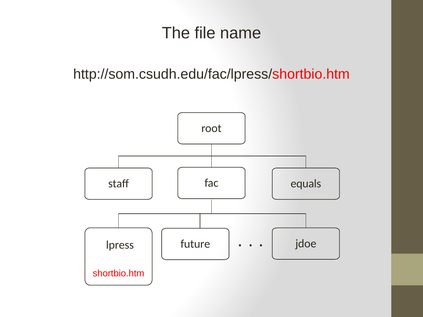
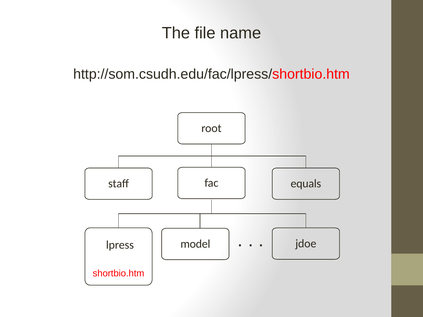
future: future -> model (195, 244)
